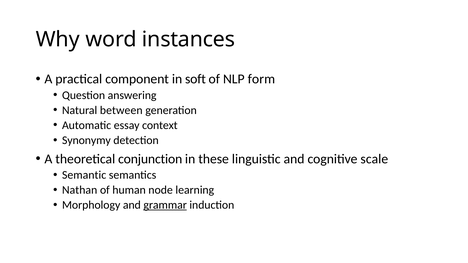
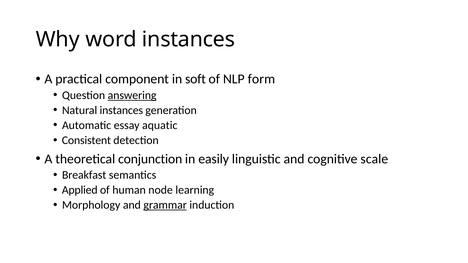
answering underline: none -> present (132, 95)
Natural between: between -> instances (121, 110)
context: context -> aquatic (160, 125)
Synonymy: Synonymy -> Consistent (86, 140)
these: these -> easily (214, 159)
Semantic: Semantic -> Breakfast (84, 175)
Nathan: Nathan -> Applied (80, 190)
